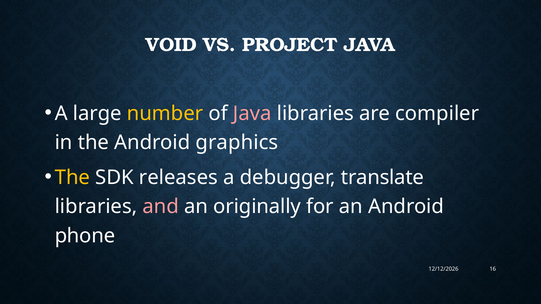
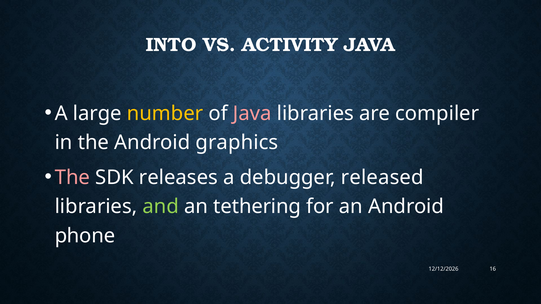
VOID: VOID -> INTO (171, 45)
PROJECT: PROJECT -> ACTIVITY (290, 45)
The colour: yellow -> pink (72, 178)
translate: translate -> released (382, 178)
and colour: pink -> light green (161, 207)
originally: originally -> tethering (257, 207)
